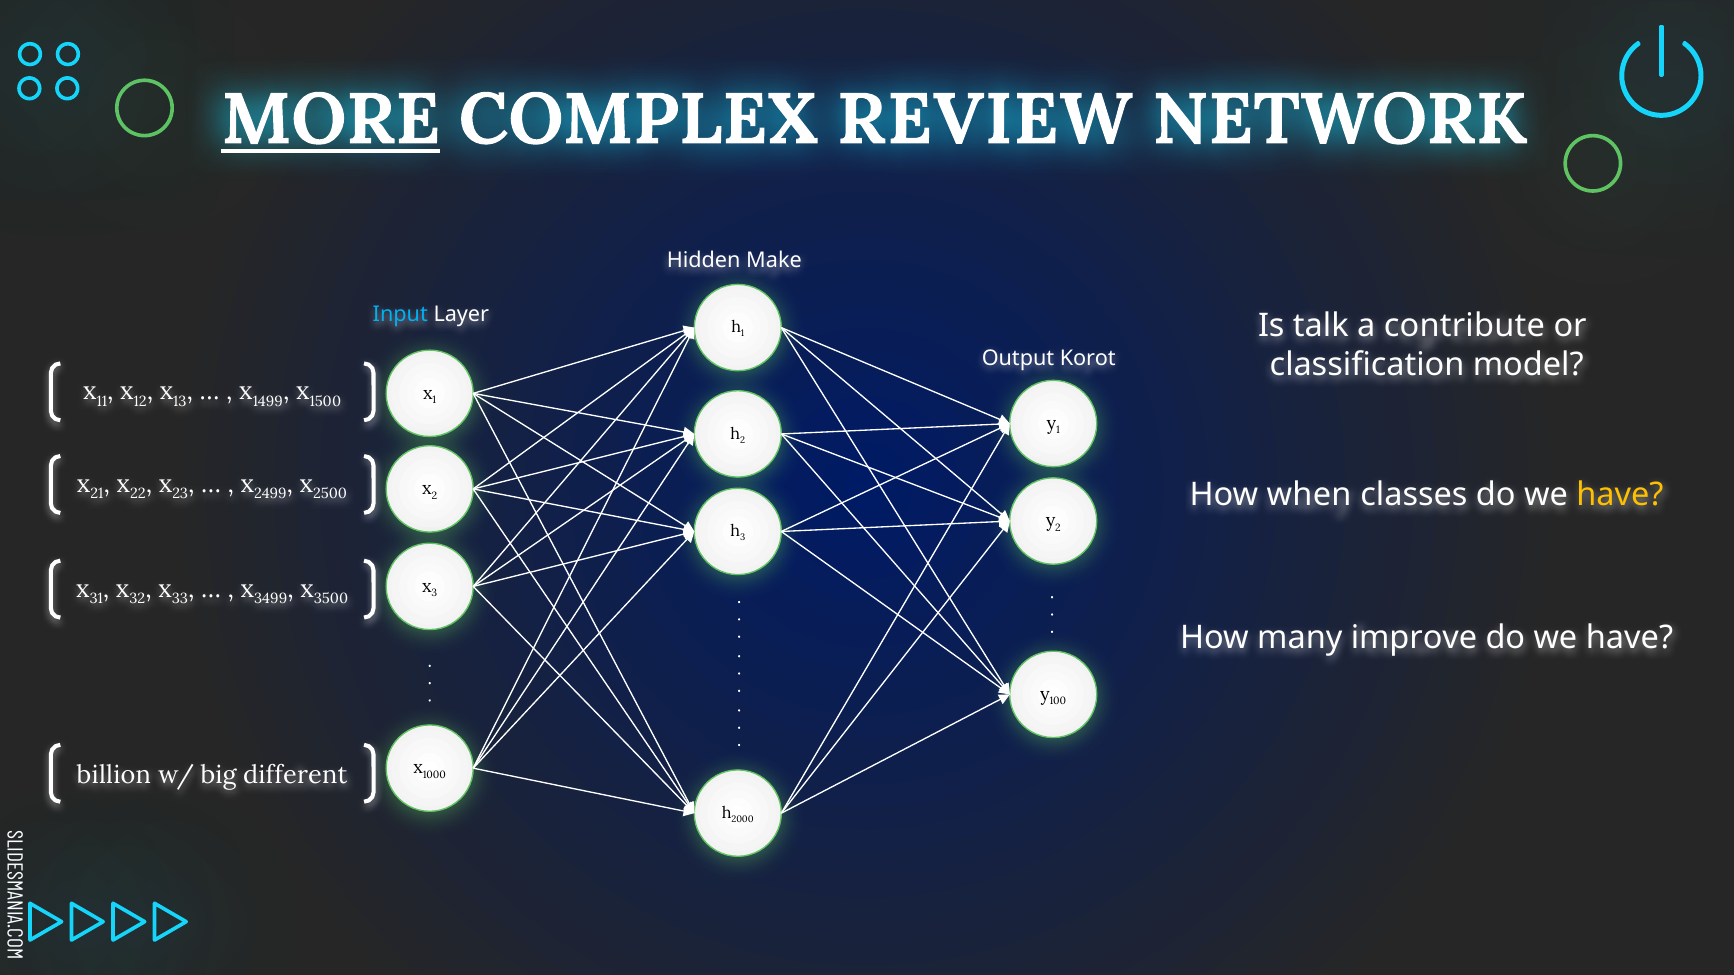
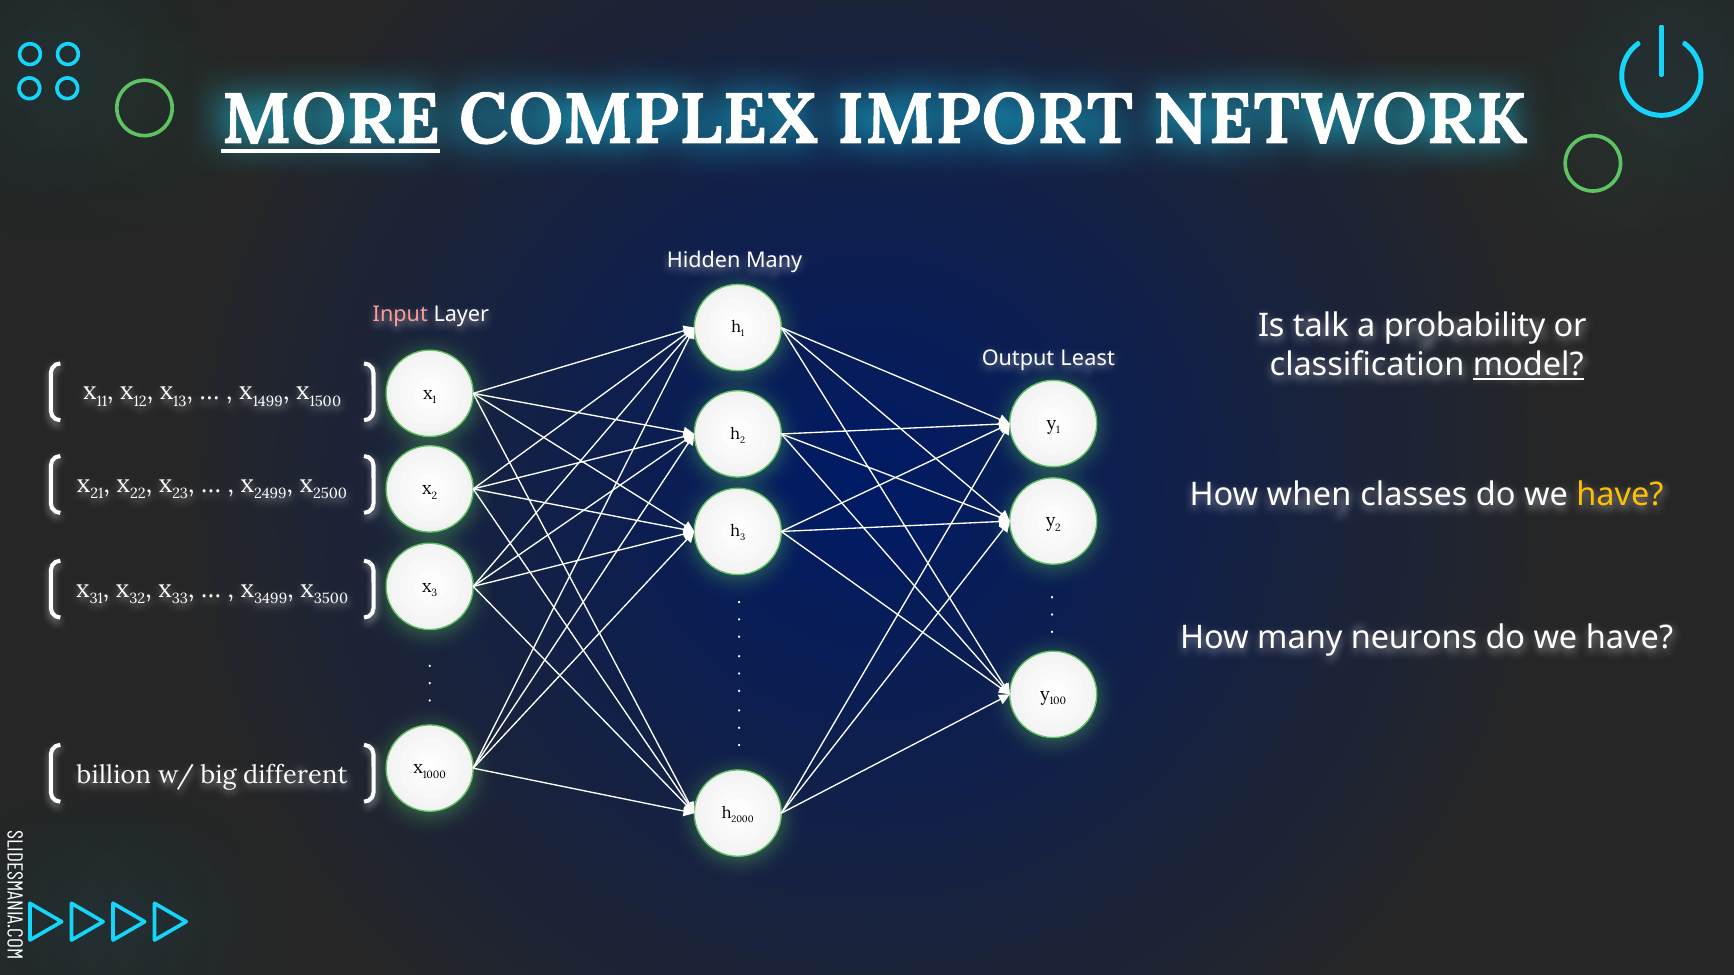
REVIEW: REVIEW -> IMPORT (985, 120)
Hidden Make: Make -> Many (774, 261)
Input colour: light blue -> pink (400, 315)
contribute: contribute -> probability (1465, 326)
Korot: Korot -> Least (1088, 358)
model underline: none -> present (1528, 365)
improve: improve -> neurons (1414, 638)
